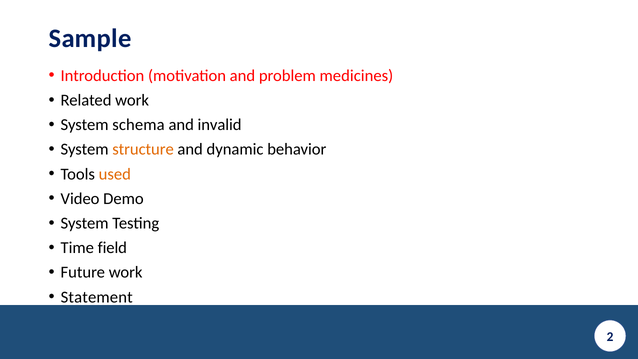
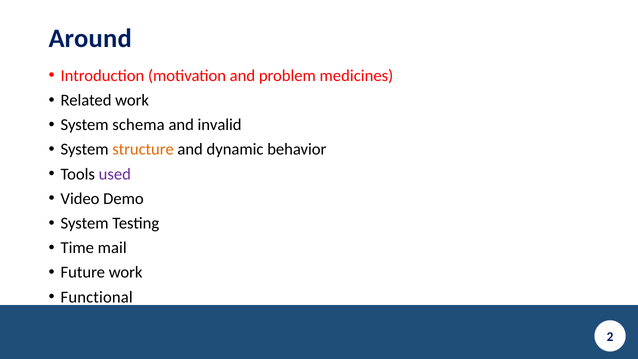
Sample: Sample -> Around (90, 39)
used colour: orange -> purple (115, 174)
field: field -> mail (112, 248)
Statement: Statement -> Functional (97, 297)
